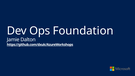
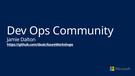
Foundation: Foundation -> Community (83, 31)
